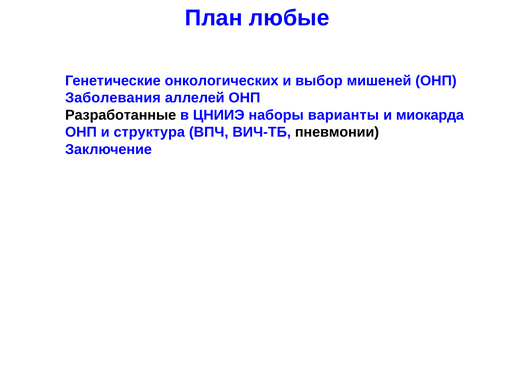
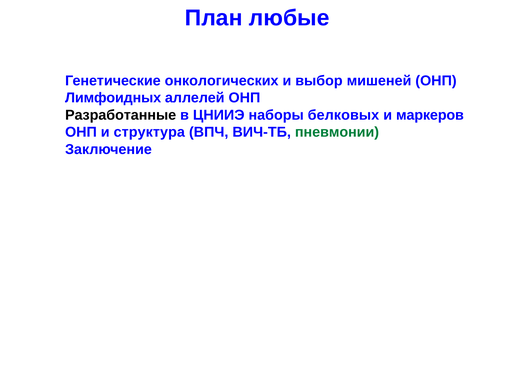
Заболевания: Заболевания -> Лимфоидных (113, 98)
варианты: варианты -> белковых (343, 115)
миокарда: миокарда -> маркеров (430, 115)
пневмонии colour: black -> green (337, 132)
